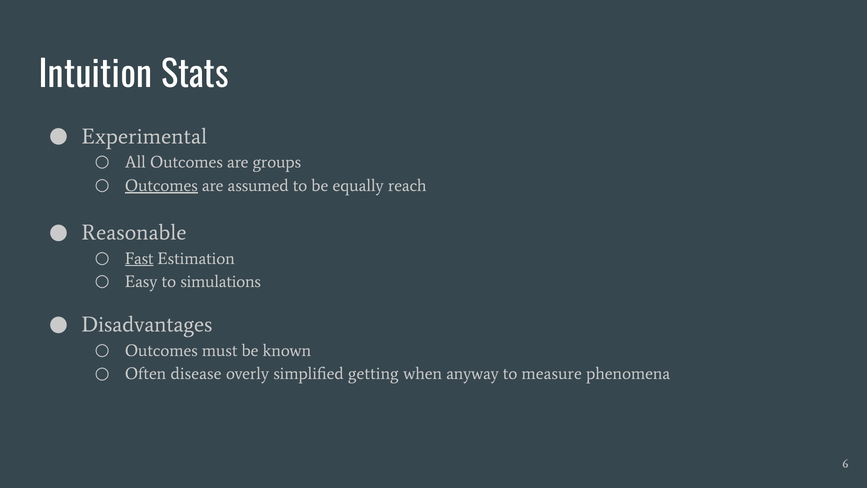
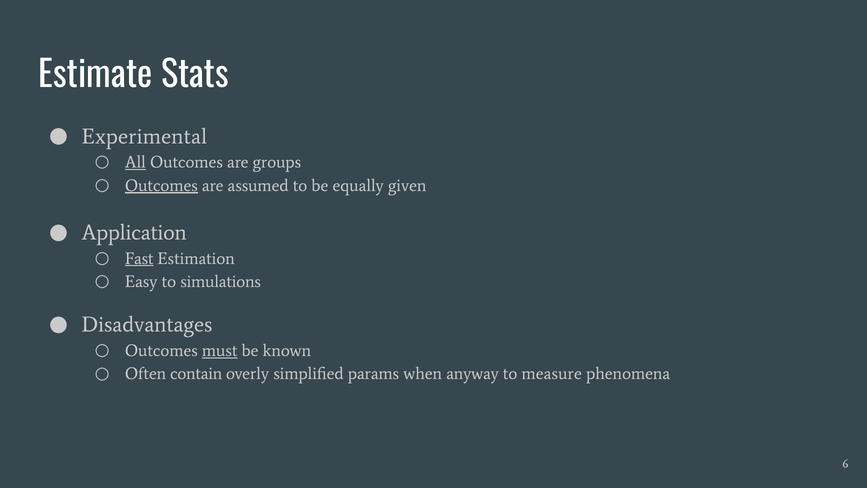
Intuition: Intuition -> Estimate (95, 75)
All underline: none -> present (135, 162)
reach: reach -> given (407, 185)
Reasonable: Reasonable -> Application (134, 233)
must underline: none -> present (220, 350)
disease: disease -> contain (196, 374)
getting: getting -> params (373, 374)
